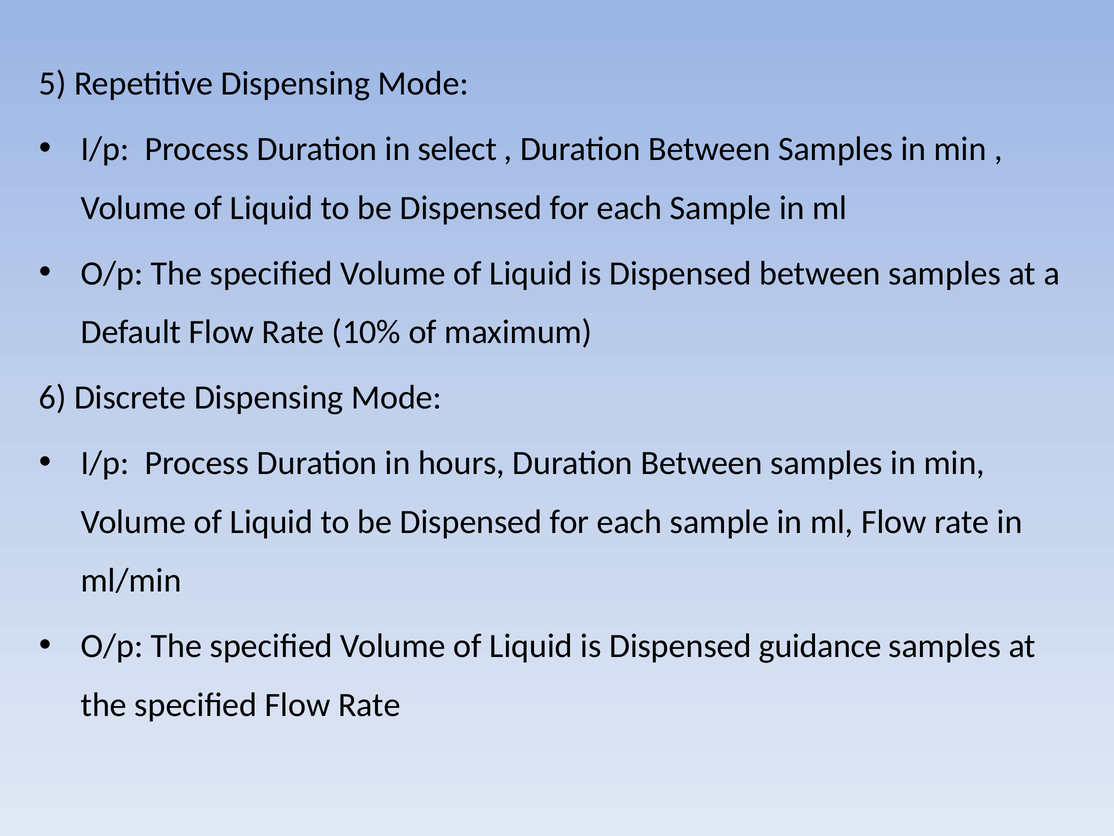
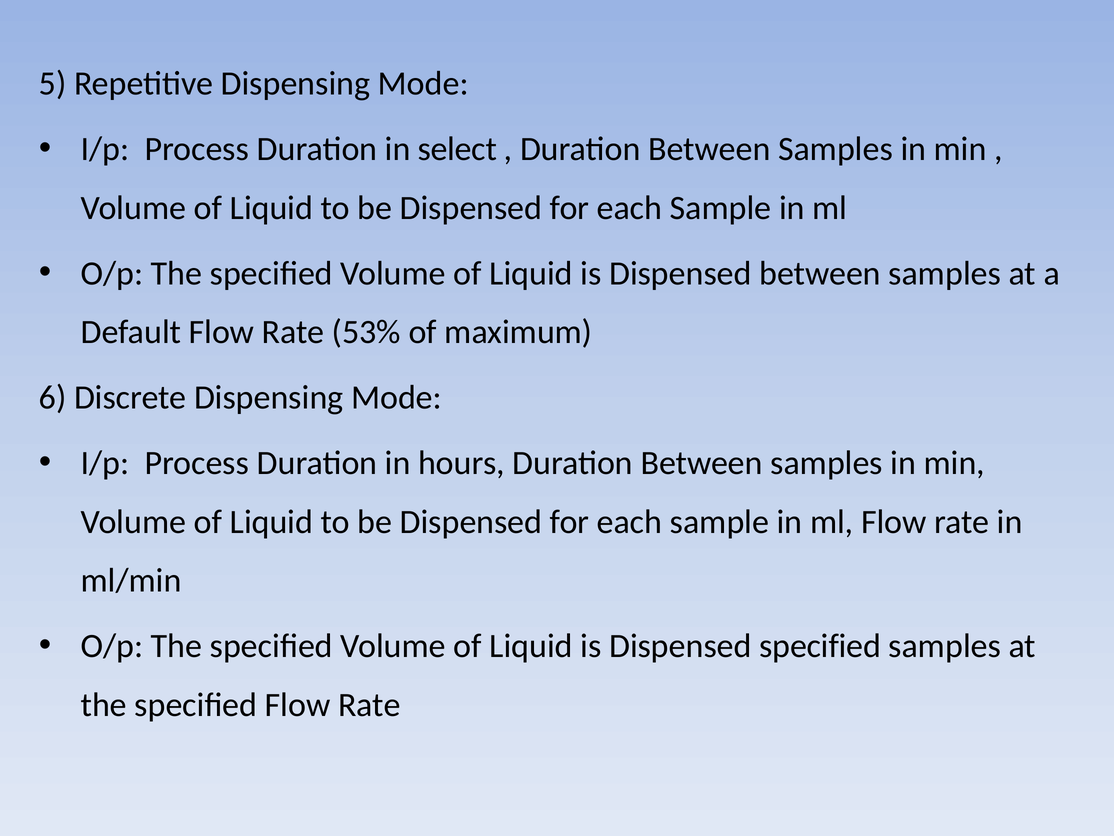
10%: 10% -> 53% (366, 332)
Dispensed guidance: guidance -> specified (820, 646)
